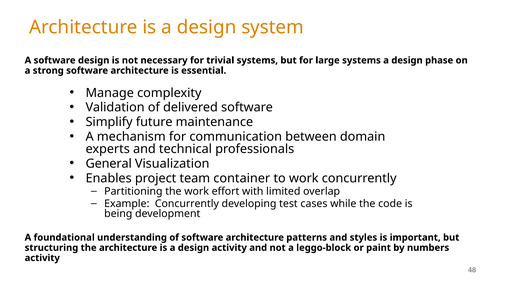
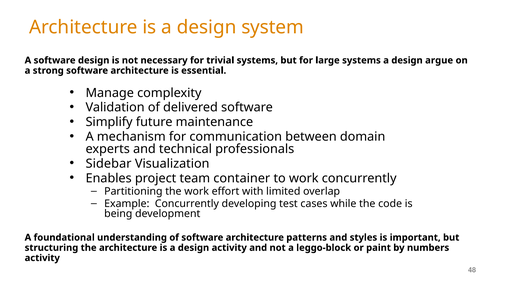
phase: phase -> argue (439, 60)
General: General -> Sidebar (109, 164)
